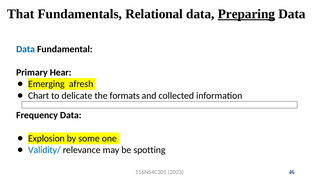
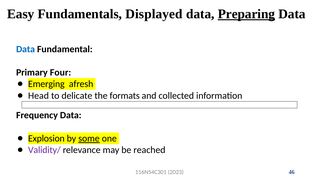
That: That -> Easy (21, 14)
Relational: Relational -> Displayed (154, 14)
Hear: Hear -> Four (61, 72)
Chart: Chart -> Head (38, 95)
some underline: none -> present (89, 138)
Validity/ colour: blue -> purple (44, 150)
spotting: spotting -> reached (149, 150)
